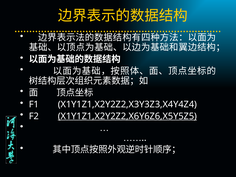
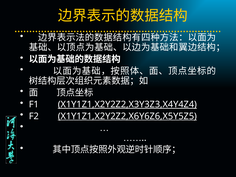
X1Y1Z1,X2Y2Z2,X3Y3Z3,X4Y4Z4 underline: none -> present (127, 104)
